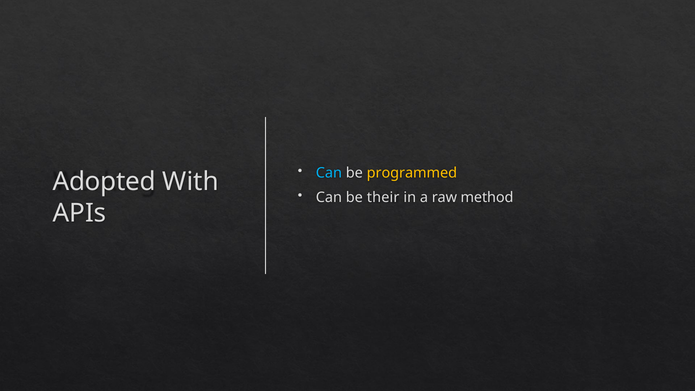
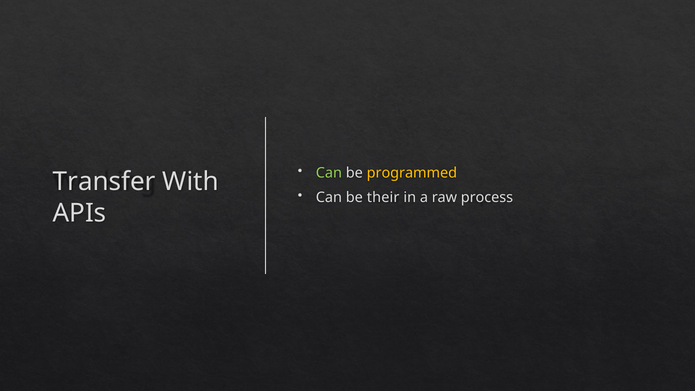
Can colour: light blue -> light green (329, 173)
Adopted: Adopted -> Transfer (104, 182)
method: method -> process (487, 197)
